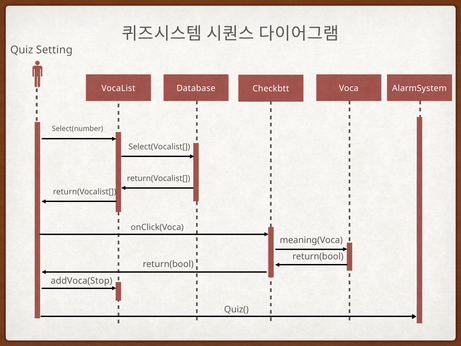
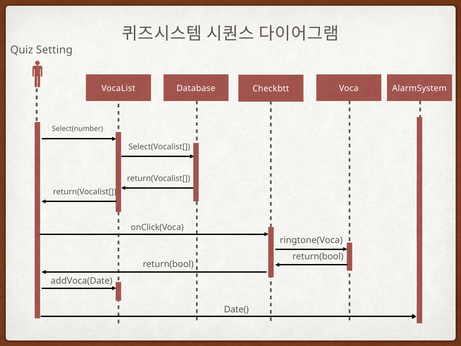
meaning(Voca: meaning(Voca -> ringtone(Voca (311, 240)
addVoca(Stop: addVoca(Stop -> addVoca(Date (82, 281)
Quiz(: Quiz( -> Date( (236, 309)
